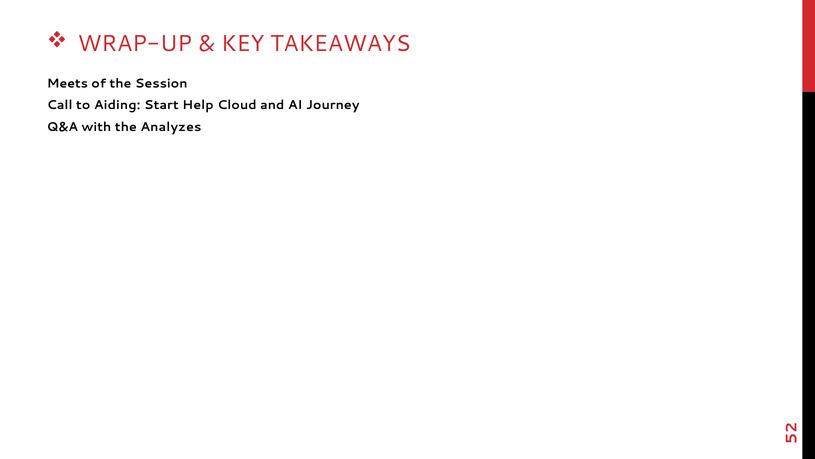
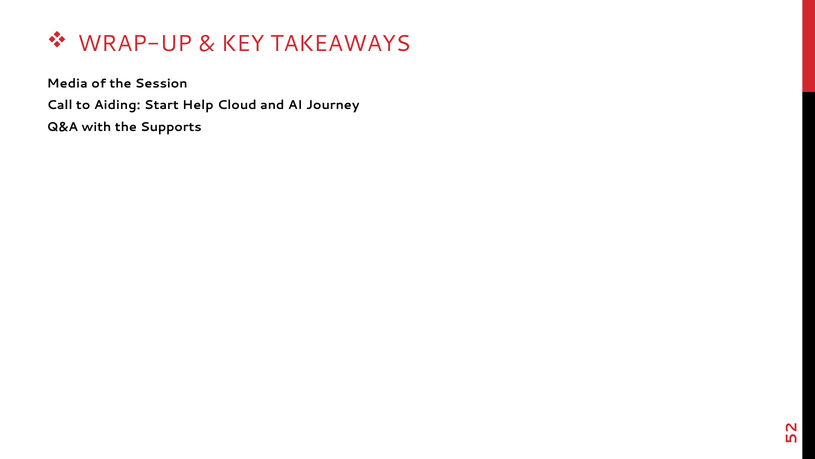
Meets: Meets -> Media (67, 83)
Analyzes: Analyzes -> Supports (171, 127)
